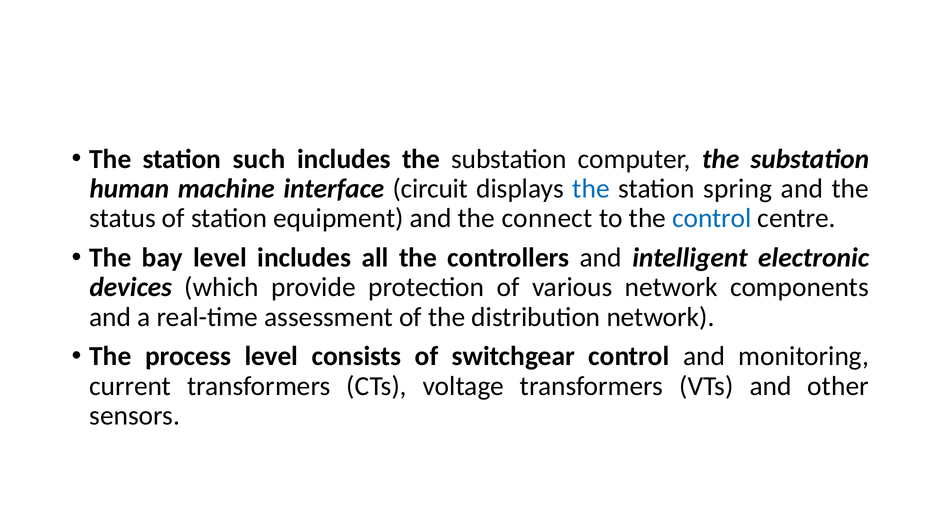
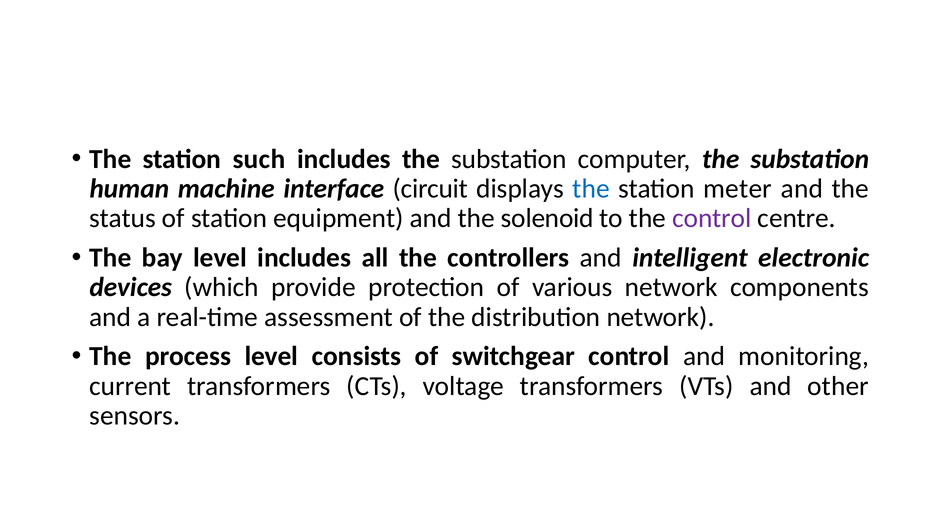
spring: spring -> meter (738, 189)
connect: connect -> solenoid (547, 218)
control colour: blue -> purple (712, 218)
